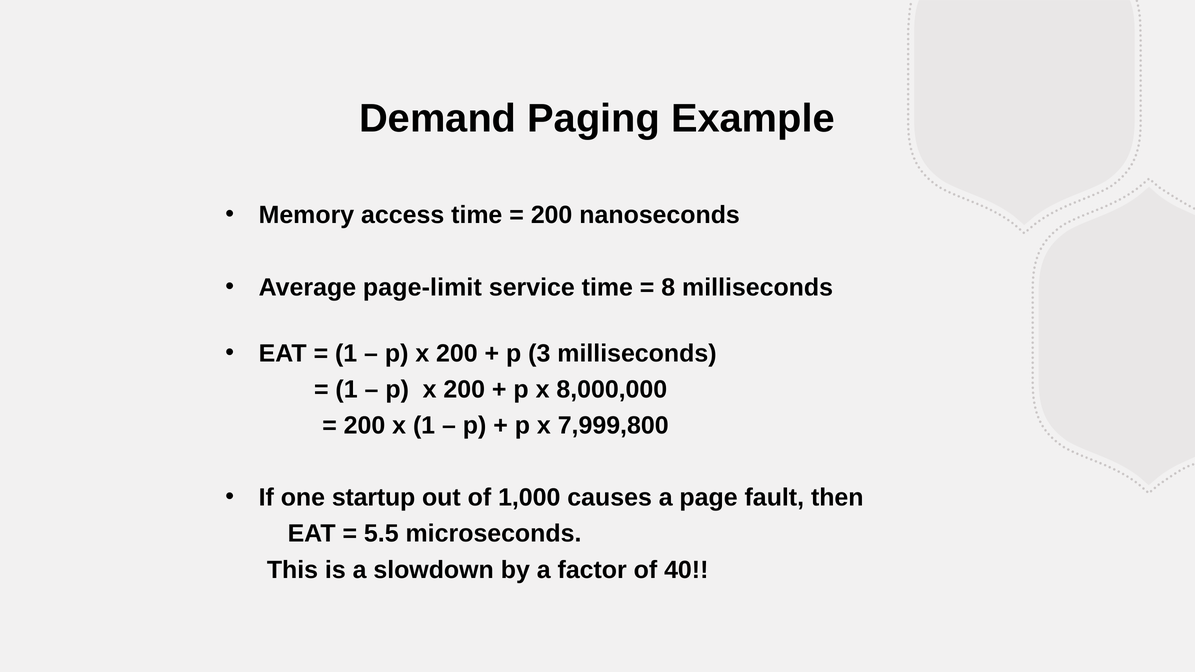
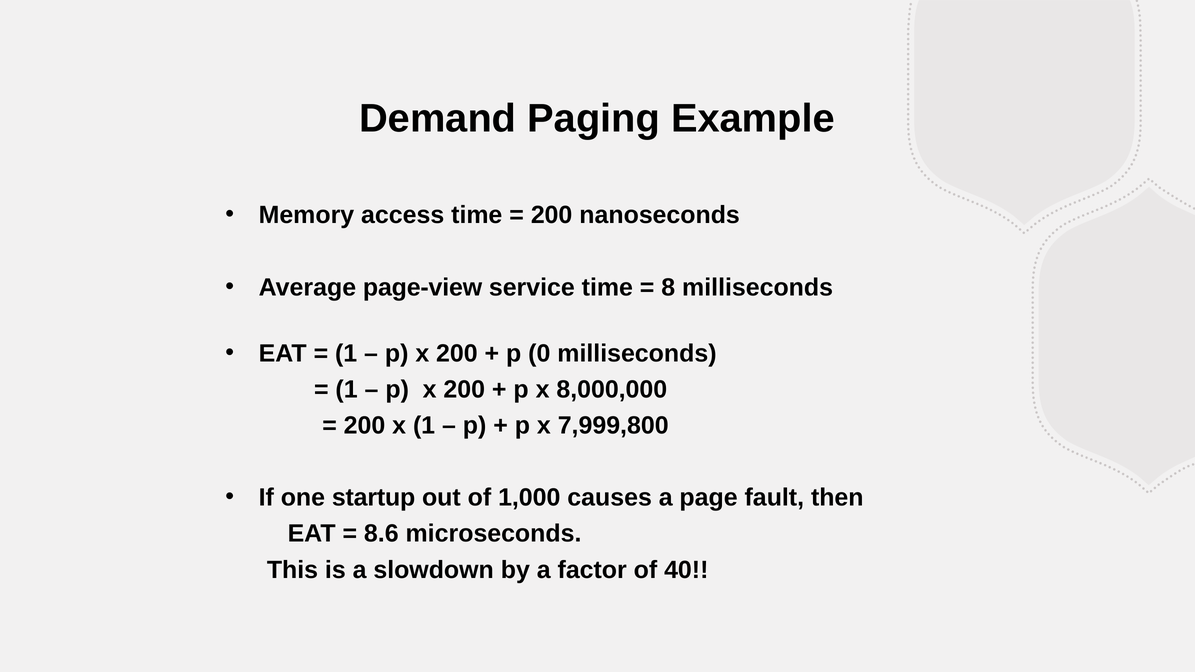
page-limit: page-limit -> page-view (423, 287)
3: 3 -> 0 (539, 353)
5.5: 5.5 -> 8.6 (381, 534)
